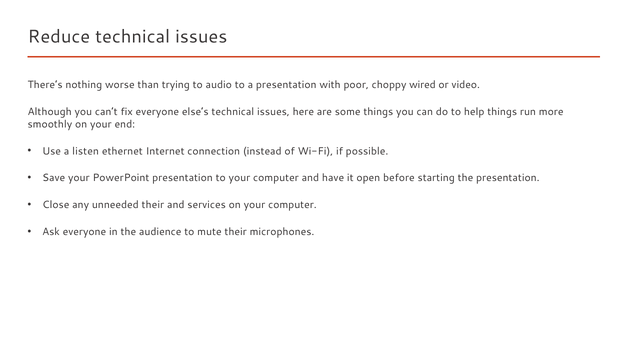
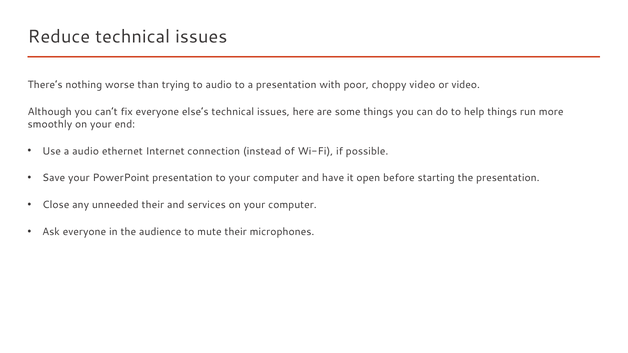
choppy wired: wired -> video (422, 85)
a listen: listen -> audio (86, 151)
